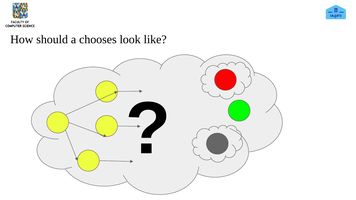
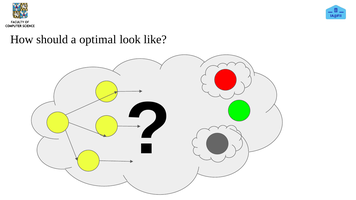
chooses: chooses -> optimal (98, 40)
